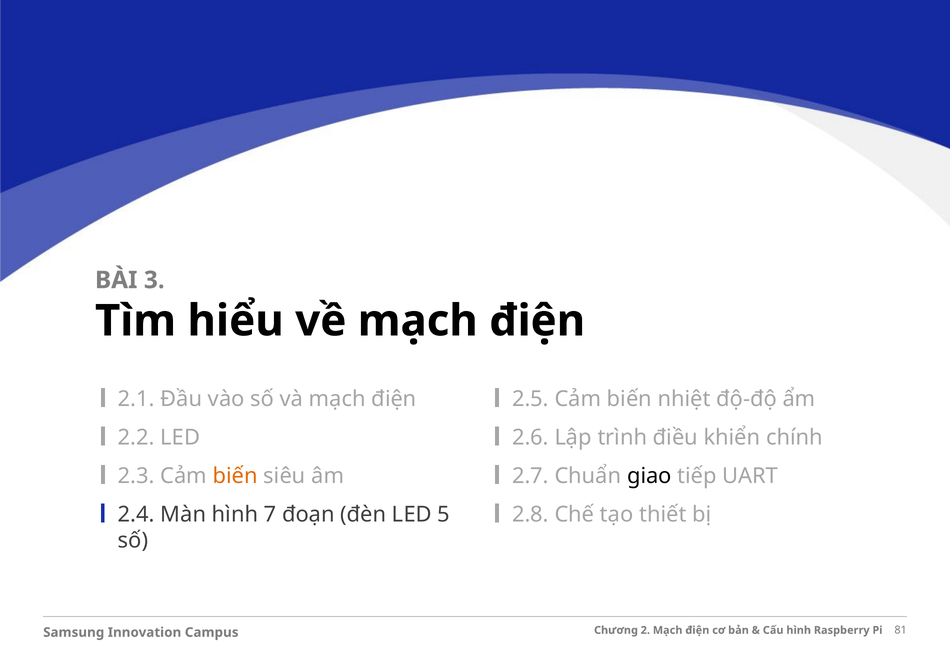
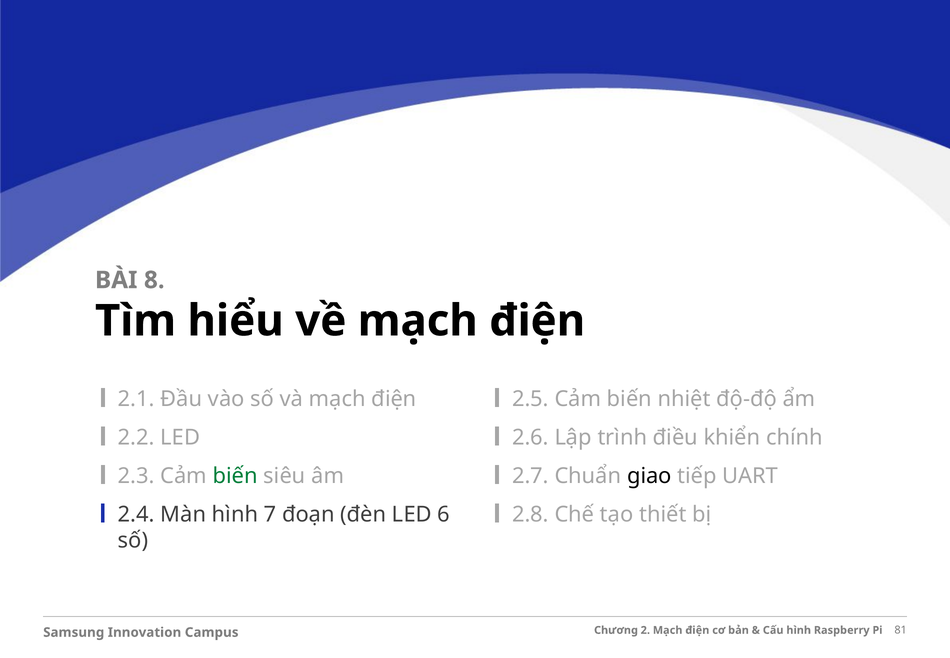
3: 3 -> 8 (154, 280)
biến colour: orange -> green (235, 476)
5: 5 -> 6 (444, 514)
